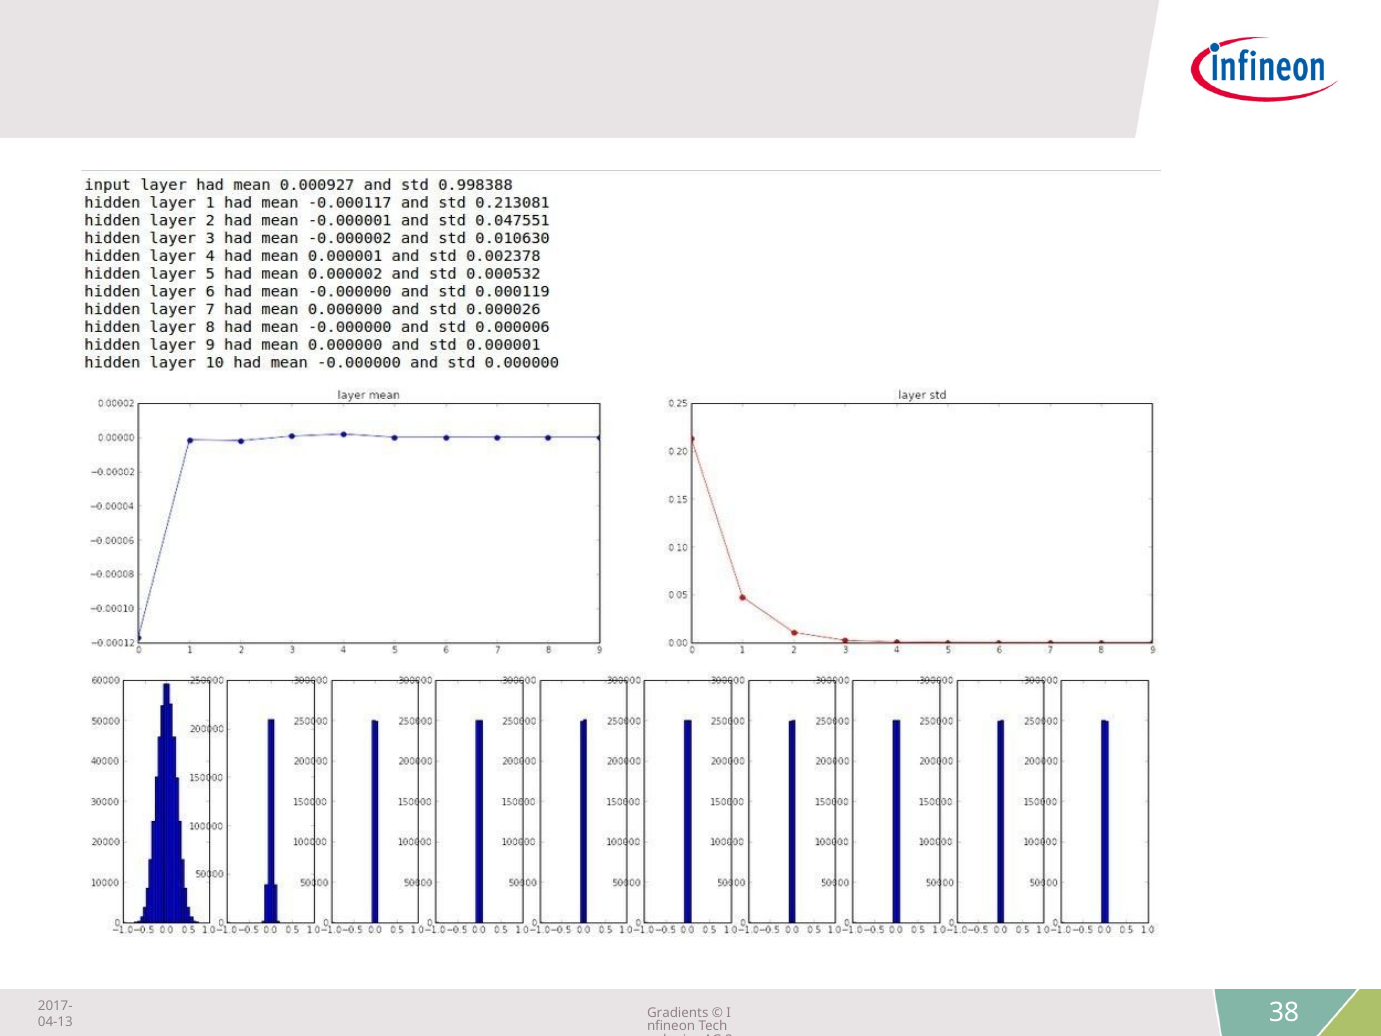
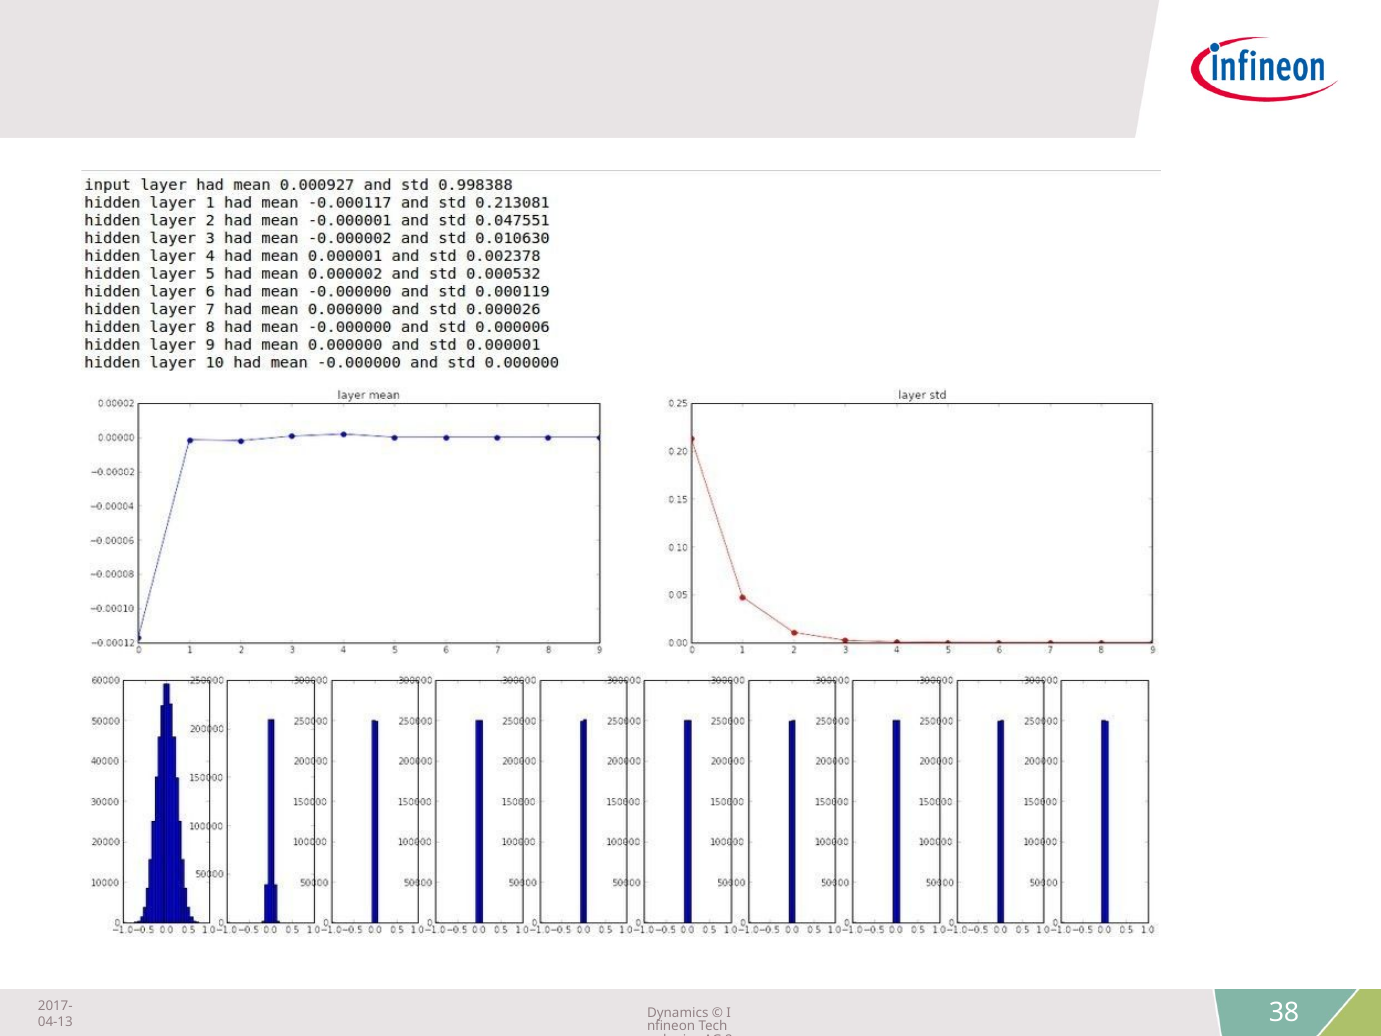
Gradients: Gradients -> Dynamics (678, 1013)
